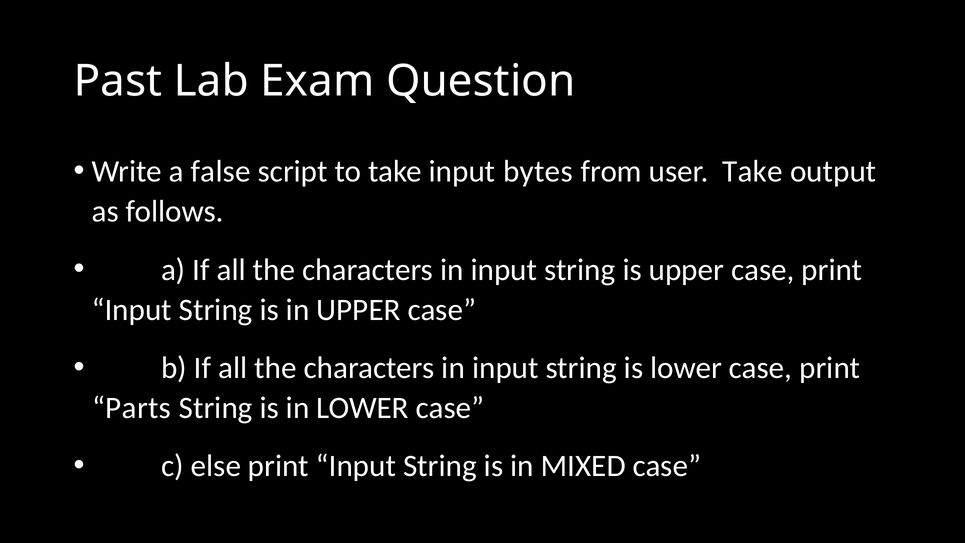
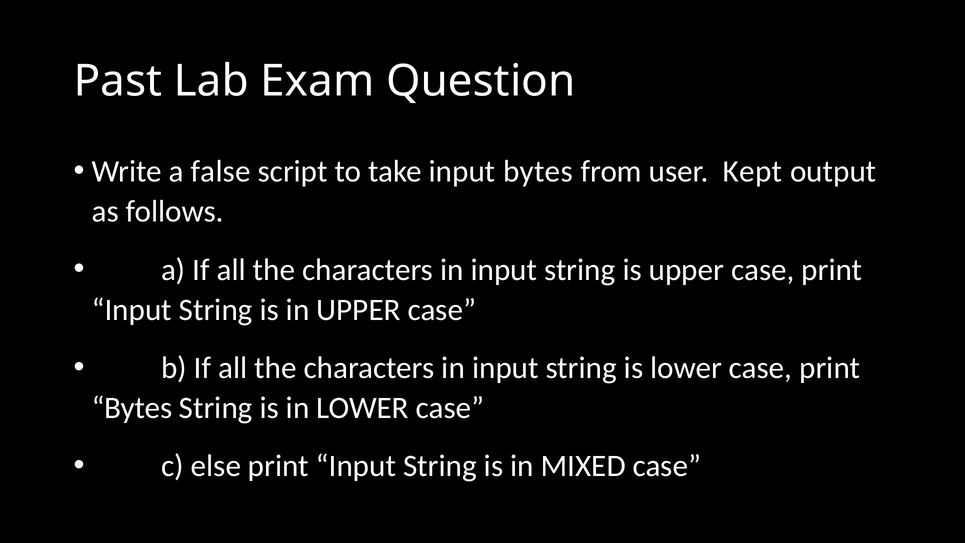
user Take: Take -> Kept (753, 172)
Parts: Parts -> Bytes (132, 408)
